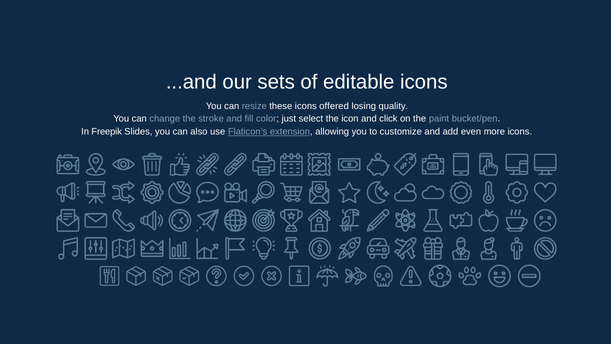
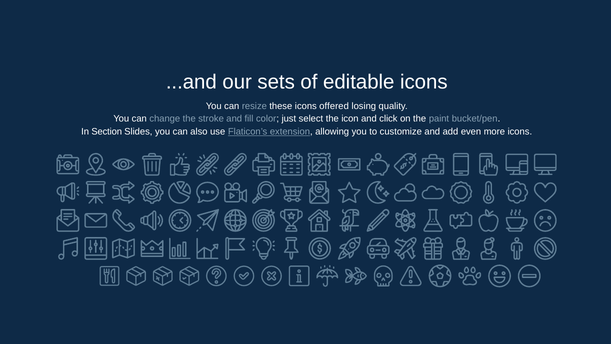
Freepik: Freepik -> Section (107, 132)
